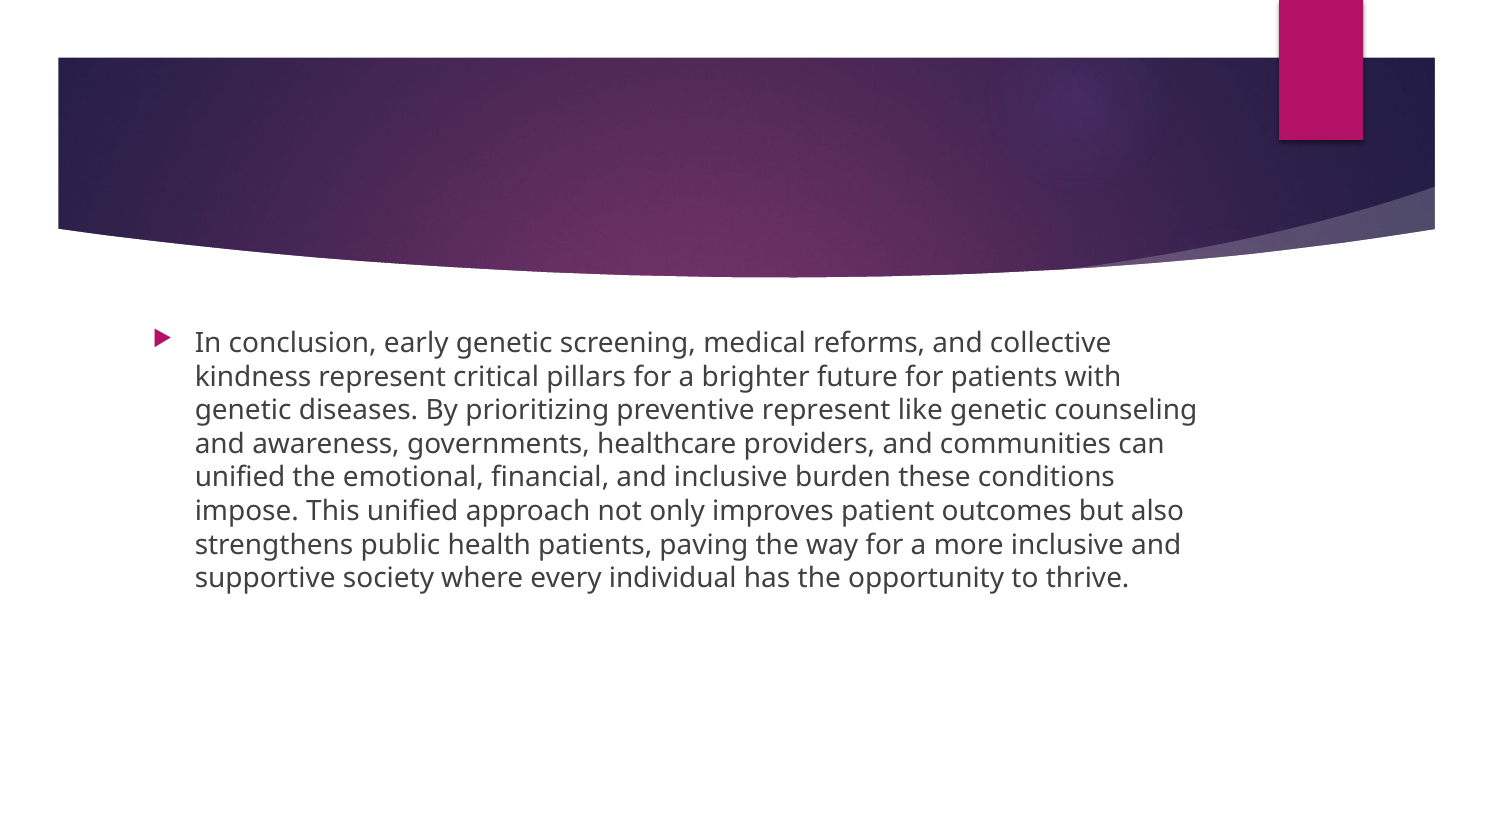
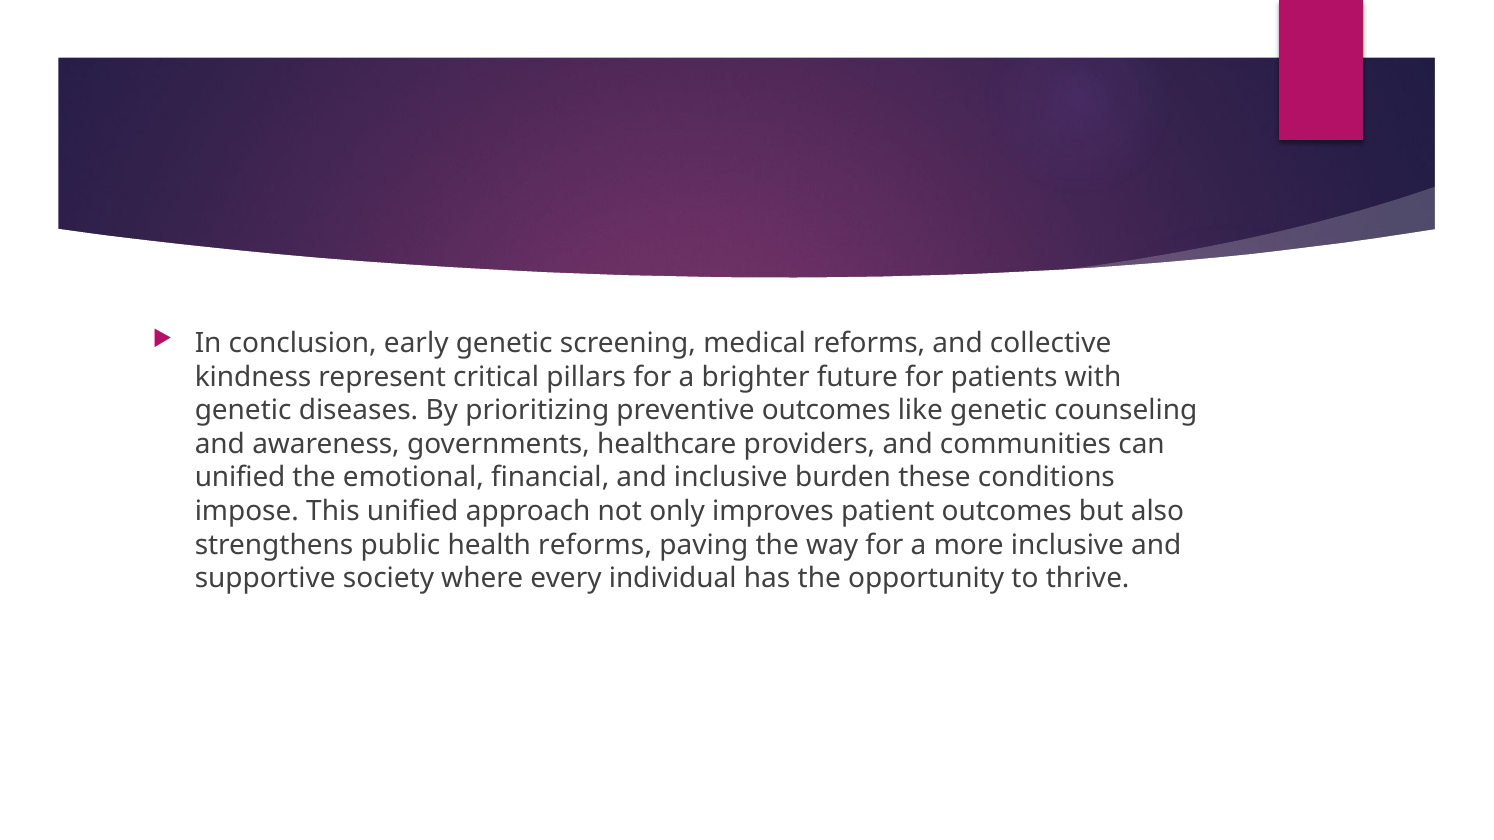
preventive represent: represent -> outcomes (826, 411)
health patients: patients -> reforms (595, 545)
